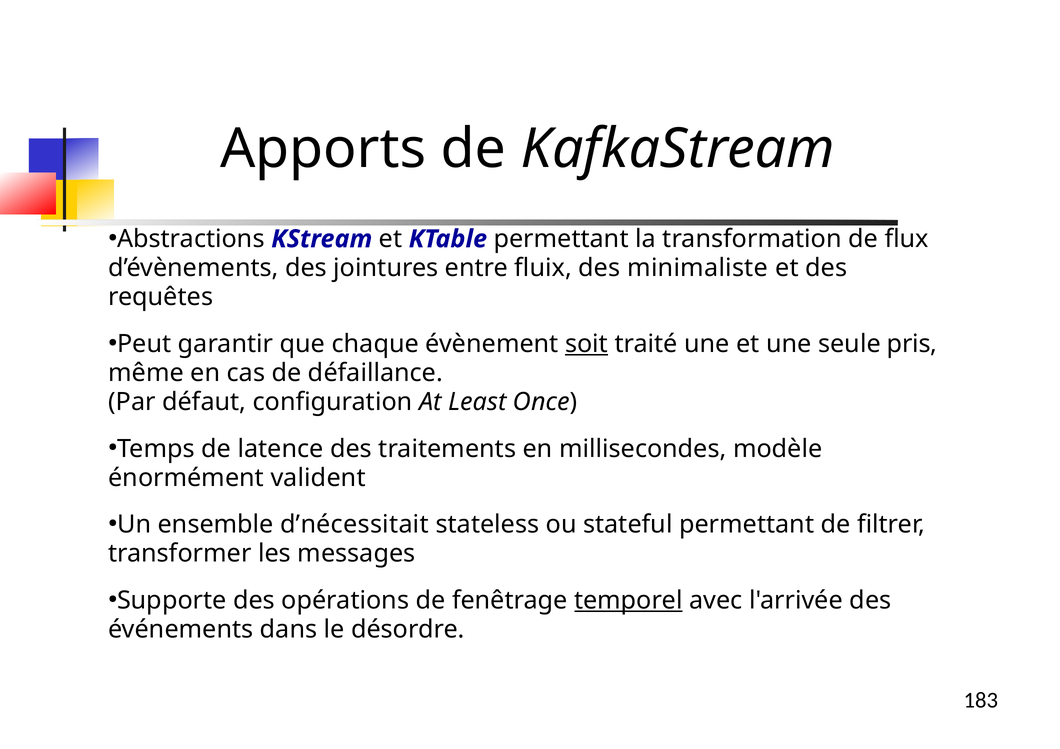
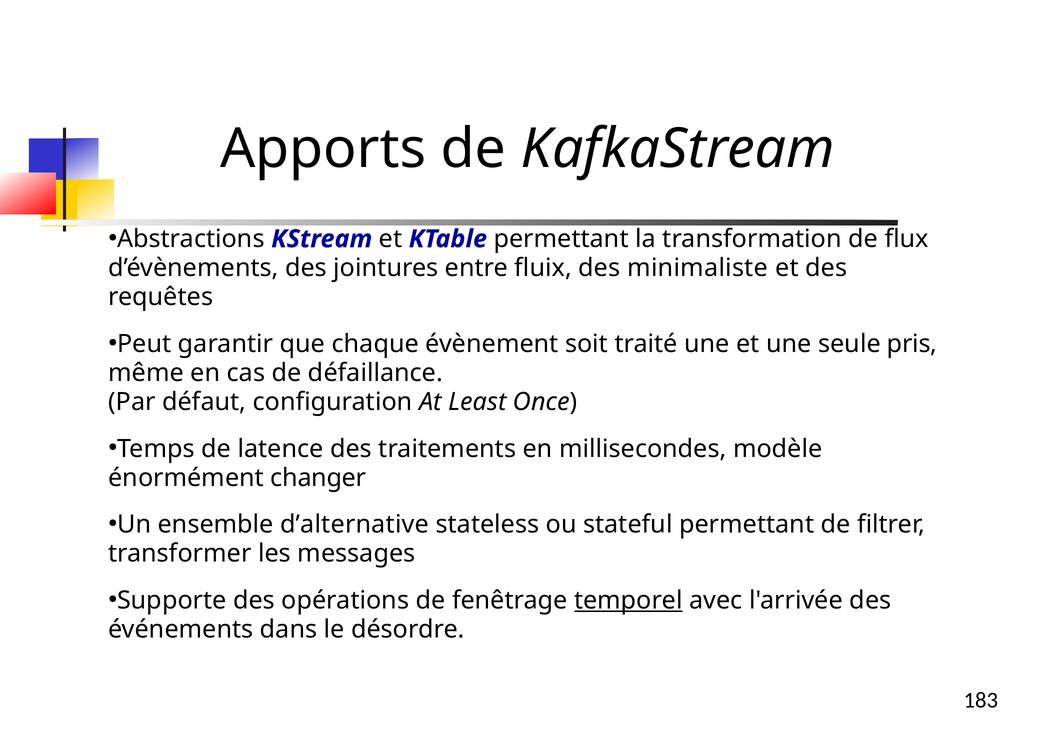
soit underline: present -> none (587, 344)
valident: valident -> changer (318, 478)
d’nécessitait: d’nécessitait -> d’alternative (355, 525)
